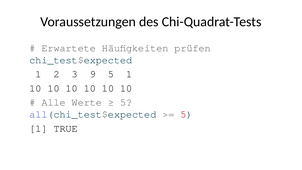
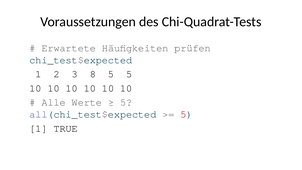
9: 9 -> 8 (93, 74)
1: 1 -> 5 (129, 74)
